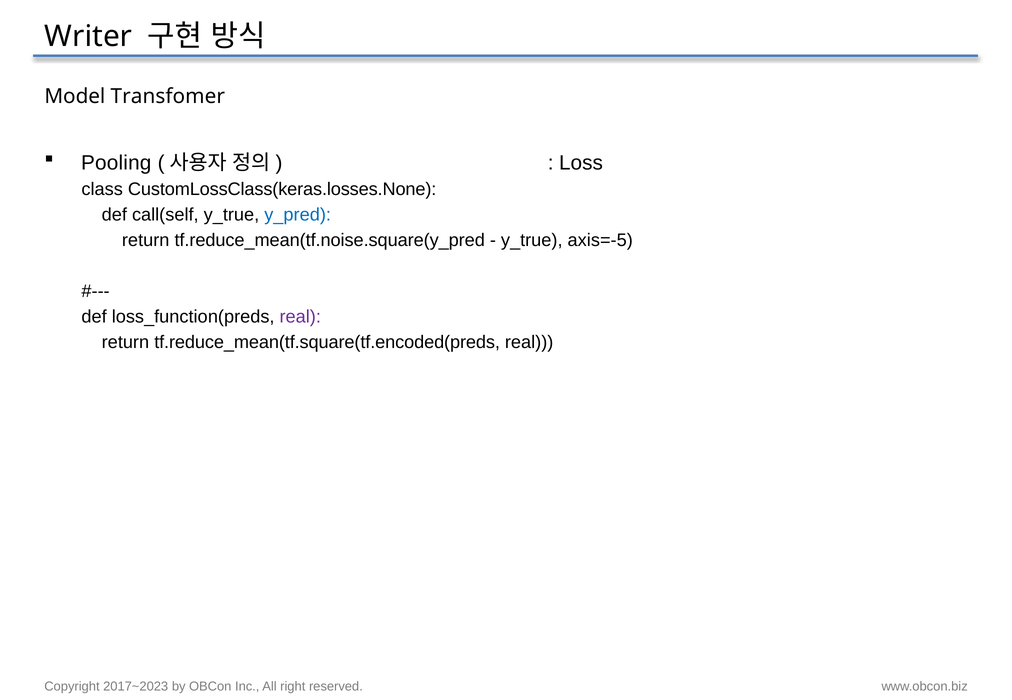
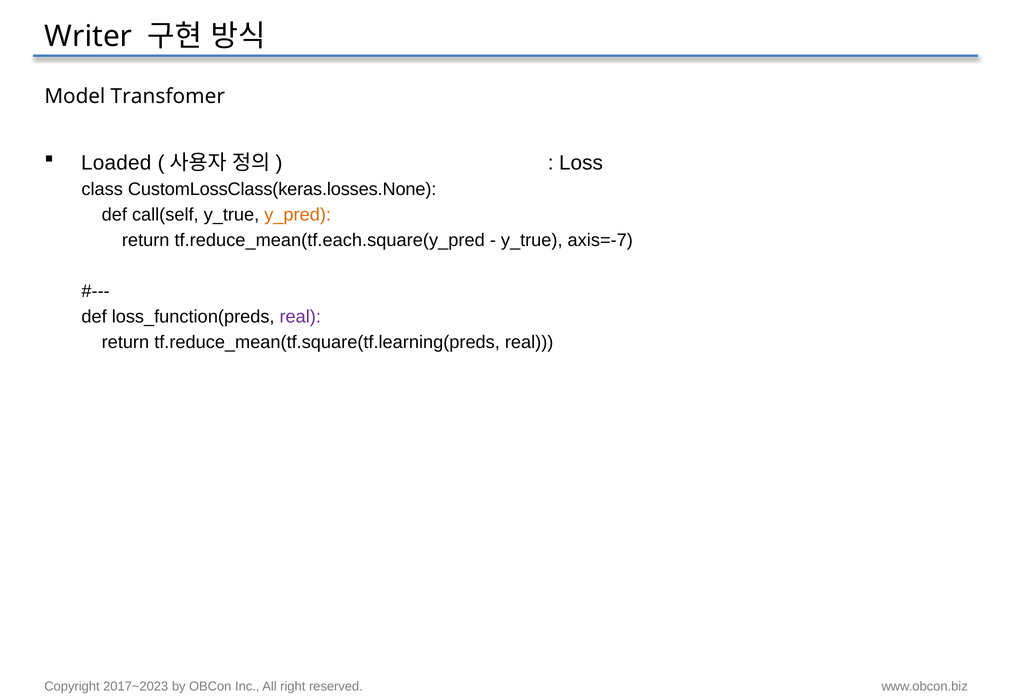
Pooling: Pooling -> Loaded (116, 163)
y_pred colour: blue -> orange (298, 215)
tf.reduce_mean(tf.noise.square(y_pred: tf.reduce_mean(tf.noise.square(y_pred -> tf.reduce_mean(tf.each.square(y_pred (330, 241)
axis=-5: axis=-5 -> axis=-7 (600, 241)
tf.reduce_mean(tf.square(tf.encoded(preds: tf.reduce_mean(tf.square(tf.encoded(preds -> tf.reduce_mean(tf.square(tf.learning(preds (327, 342)
